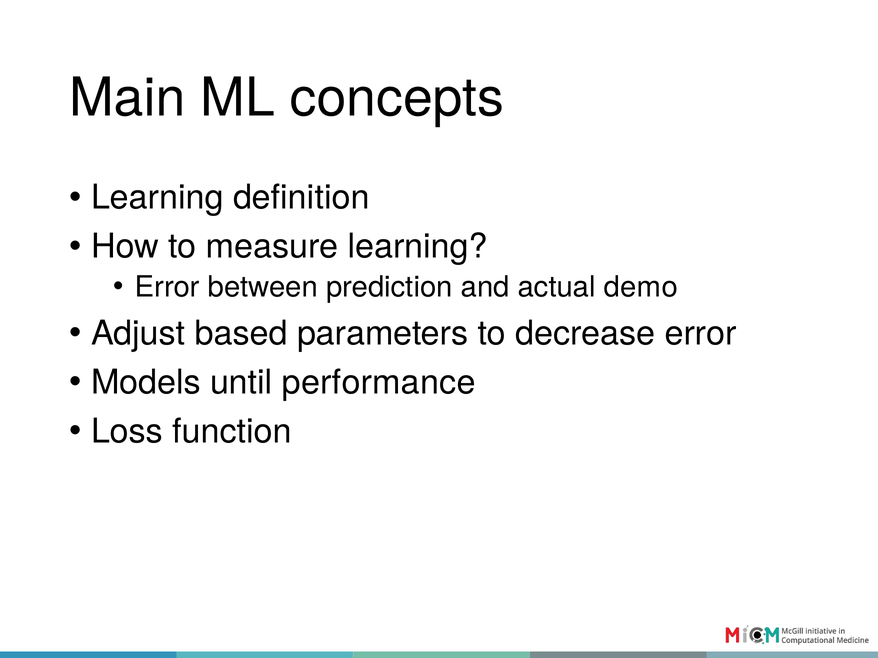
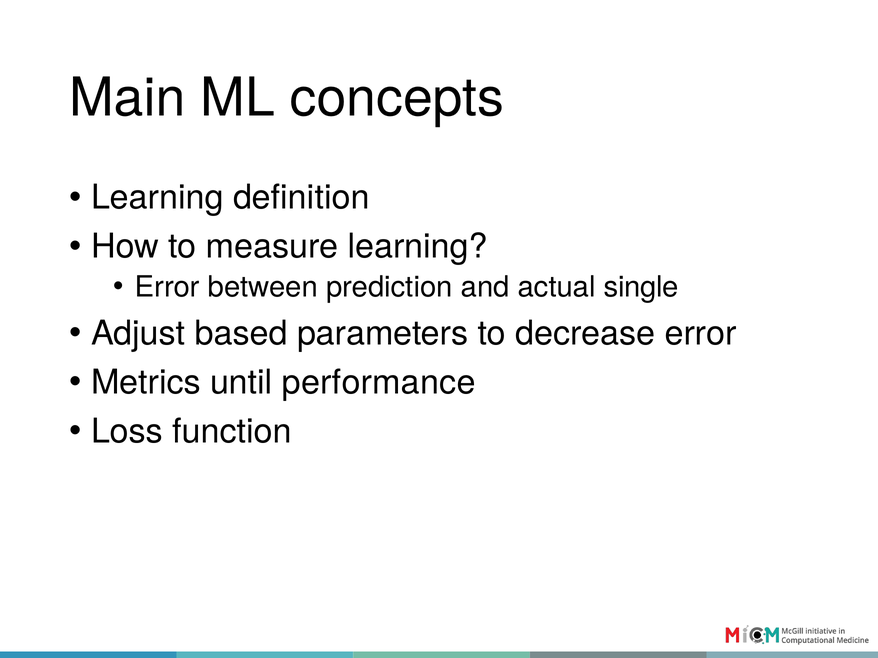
demo: demo -> single (641, 287)
Models: Models -> Metrics (146, 383)
